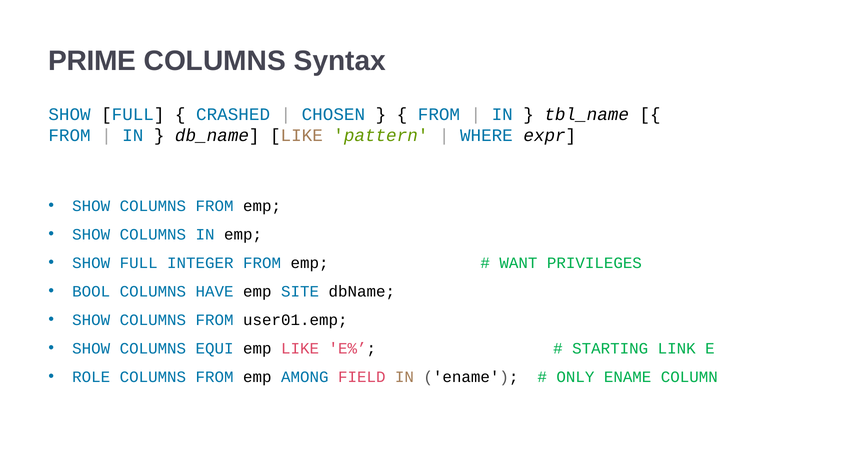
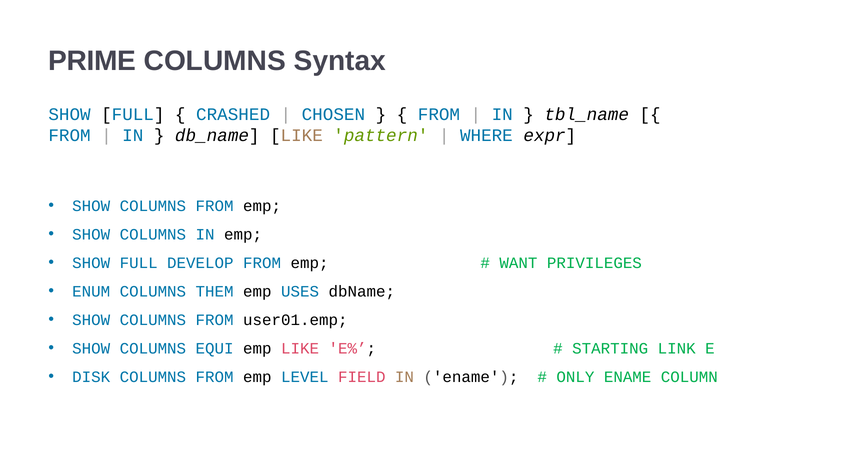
INTEGER: INTEGER -> DEVELOP (200, 263)
BOOL: BOOL -> ENUM (91, 291)
HAVE: HAVE -> THEM (215, 291)
SITE: SITE -> USES (300, 291)
ROLE: ROLE -> DISK (91, 377)
AMONG: AMONG -> LEVEL (305, 377)
